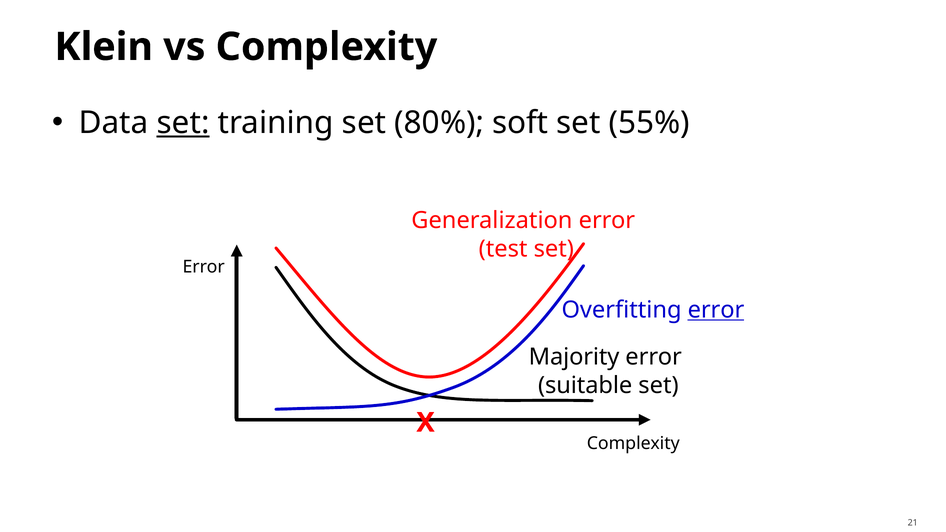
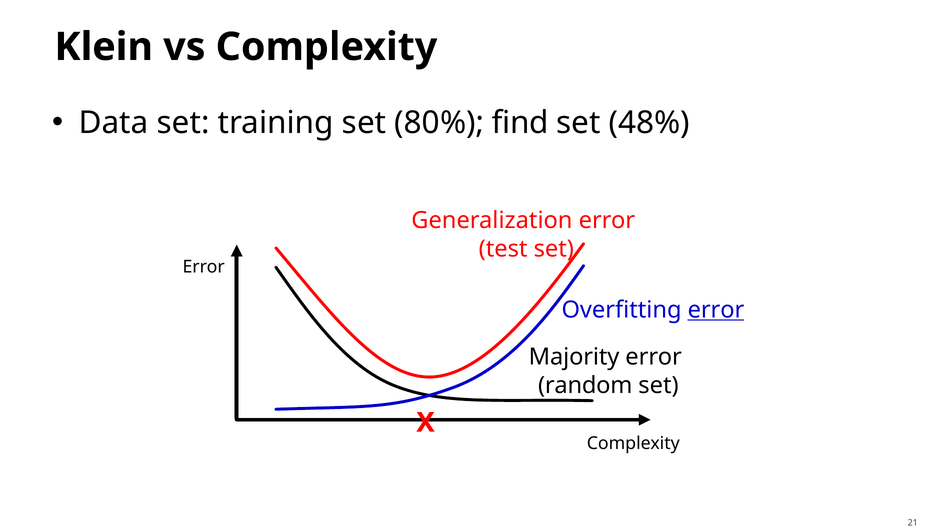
set underline: present -> none (183, 123)
soft: soft -> find (520, 123)
55%: 55% -> 48% (649, 123)
suitable: suitable -> random (585, 385)
